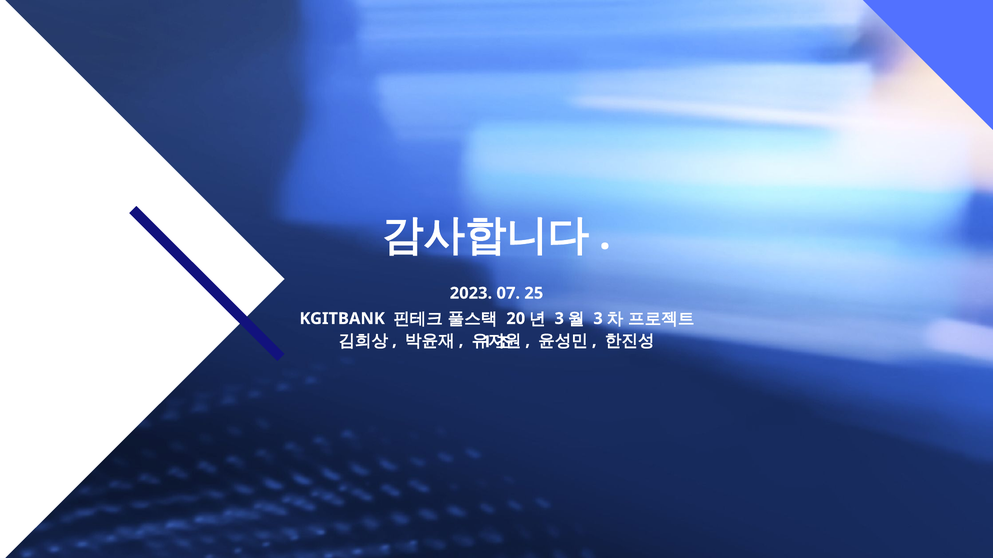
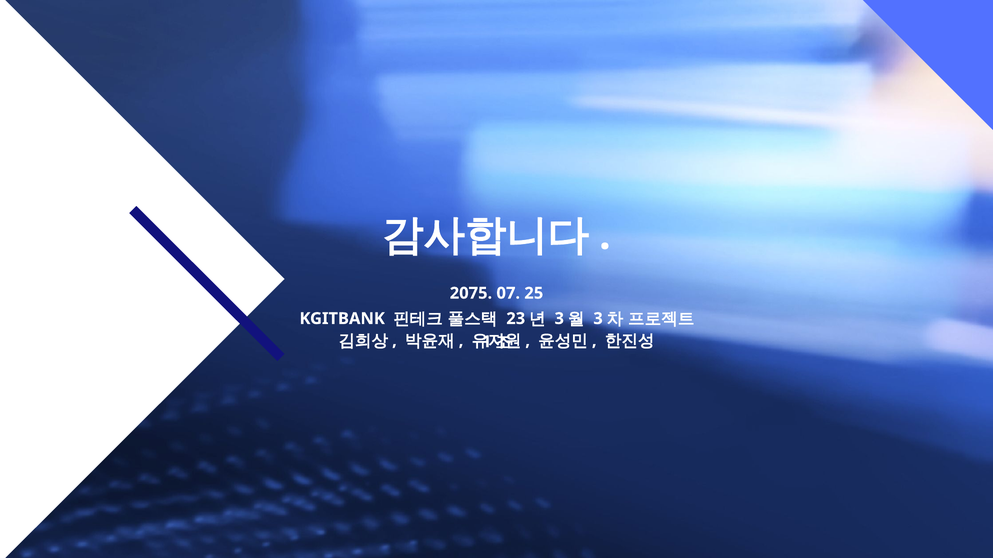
2023: 2023 -> 2075 (471, 293)
20: 20 -> 23 (516, 319)
